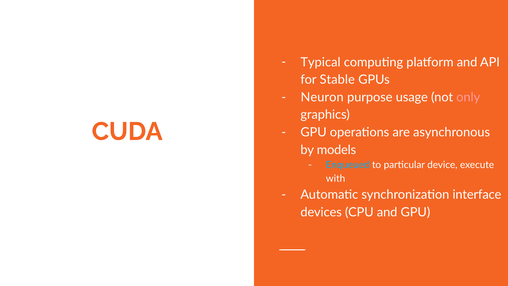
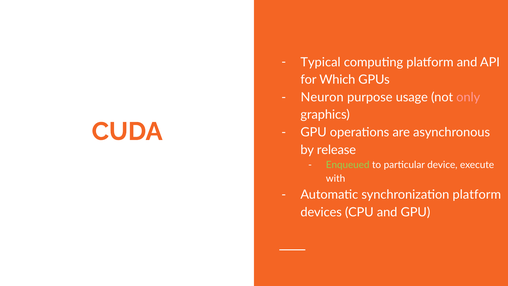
Stable: Stable -> Which (337, 80)
models: models -> release (336, 150)
Enqueued colour: light blue -> light green (348, 165)
synchronization interface: interface -> platform (477, 194)
